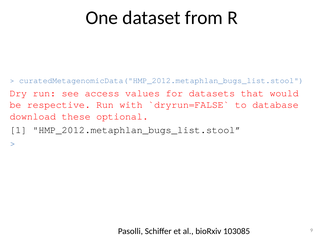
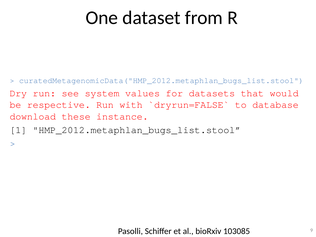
access: access -> system (102, 93)
optional: optional -> instance (122, 116)
